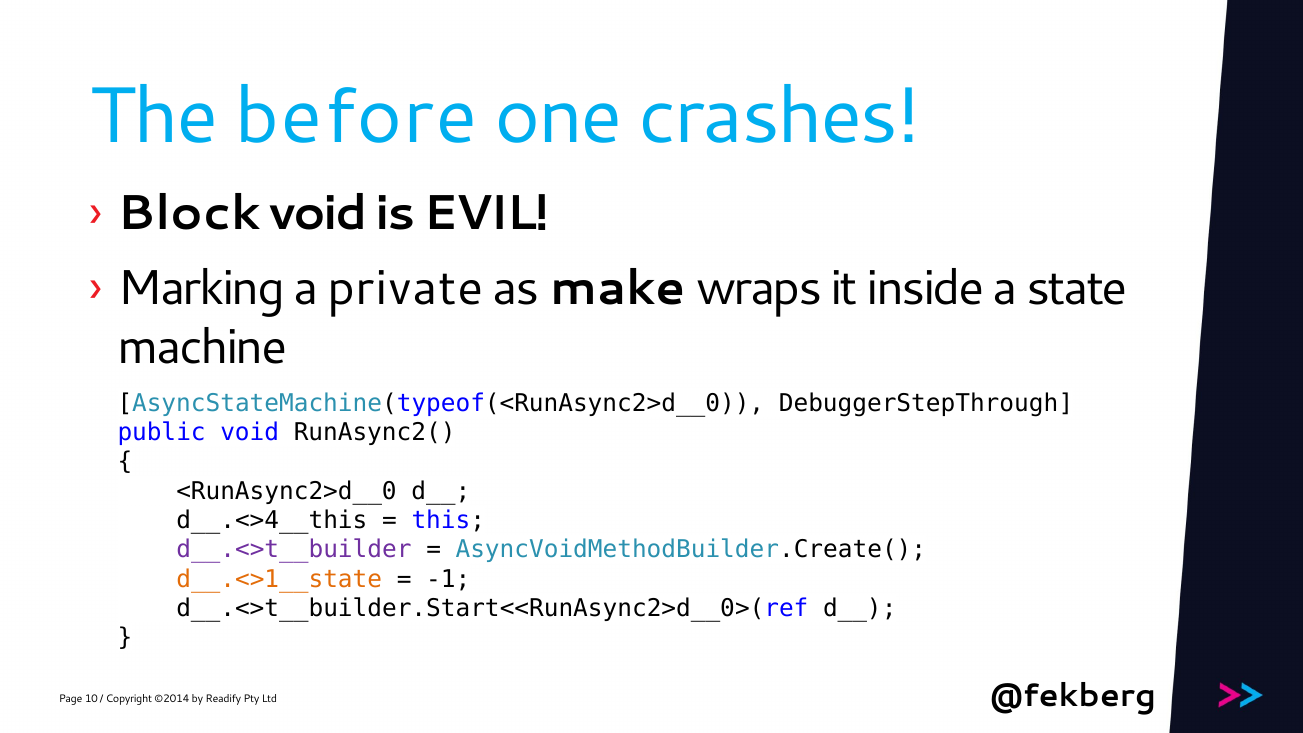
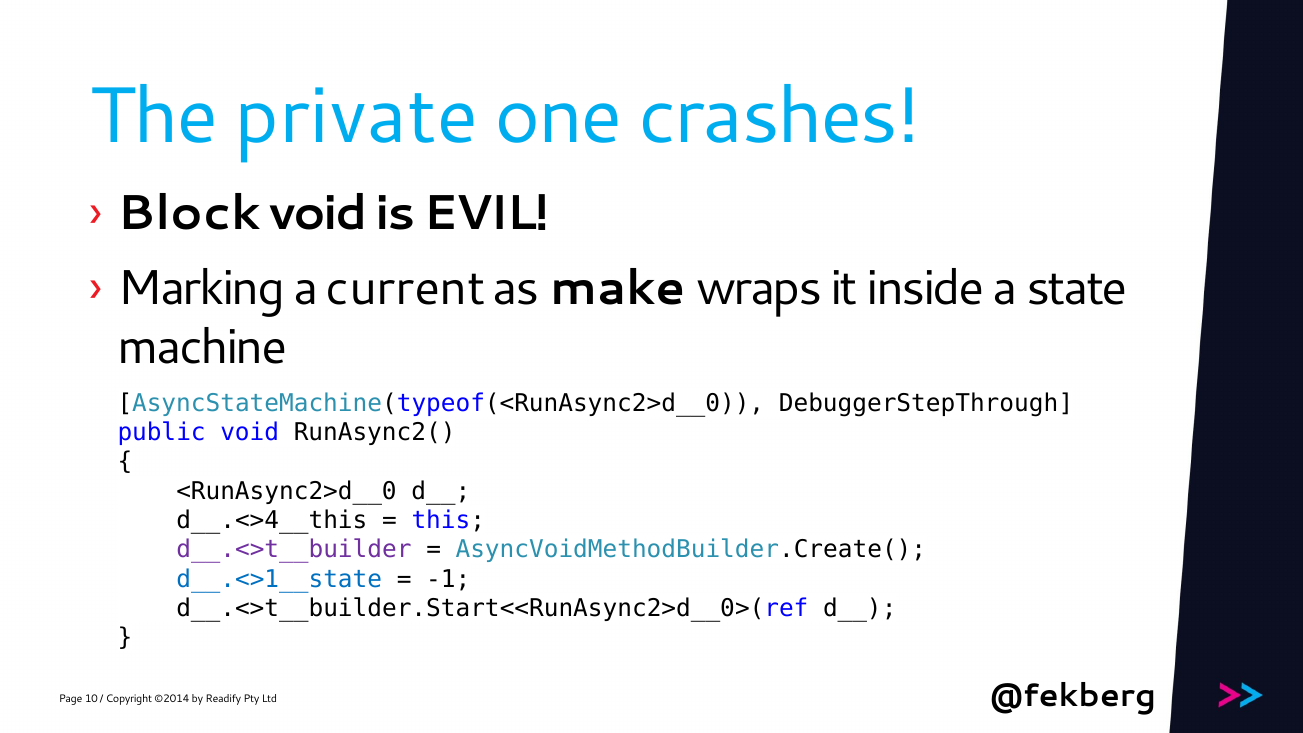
before: before -> private (357, 116)
private: private -> current (406, 289)
d__.<>1__state colour: orange -> blue (279, 579)
